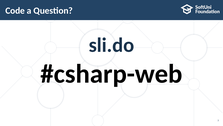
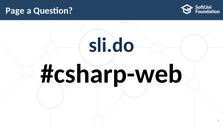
Code: Code -> Page (15, 11)
